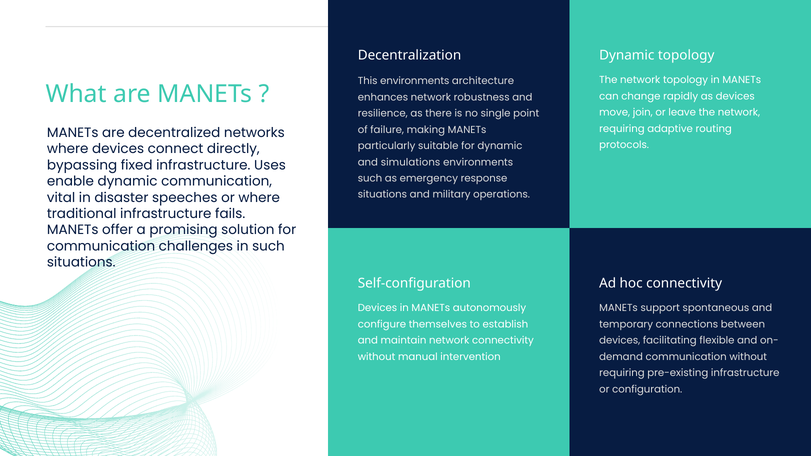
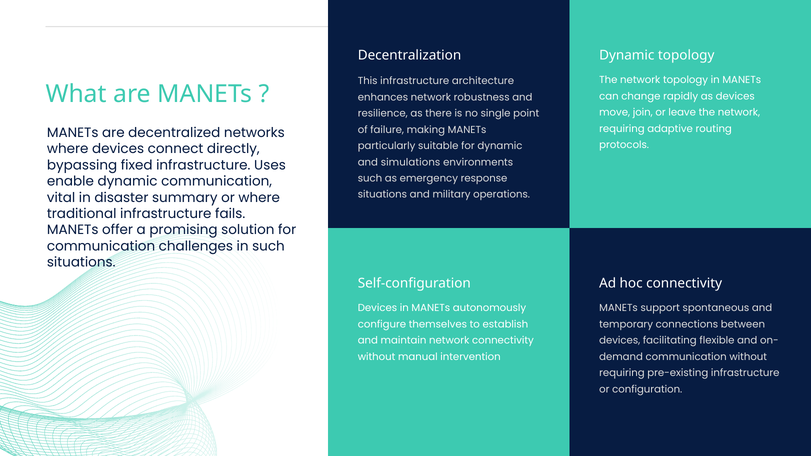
This environments: environments -> infrastructure (415, 81)
speeches: speeches -> summary (185, 198)
